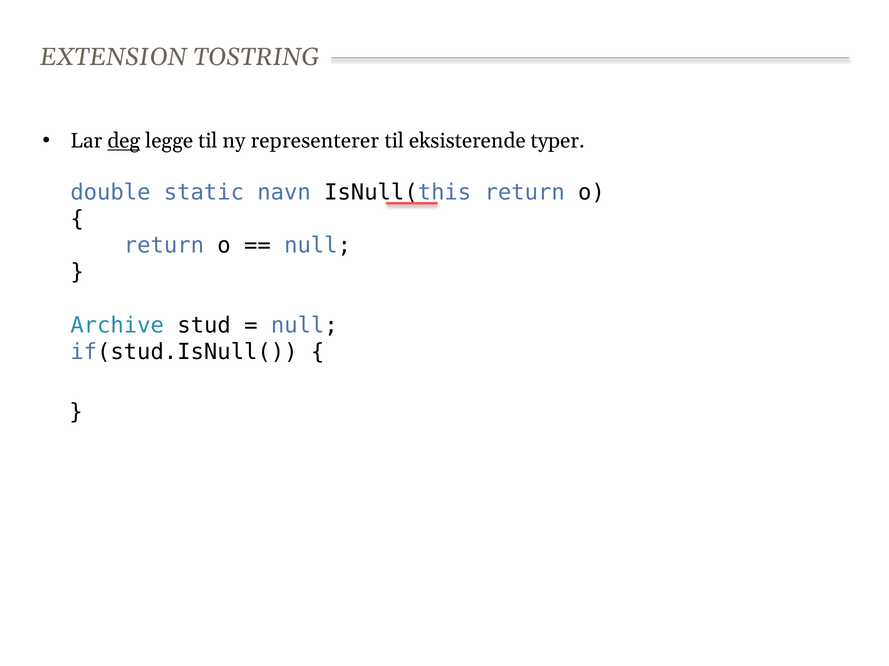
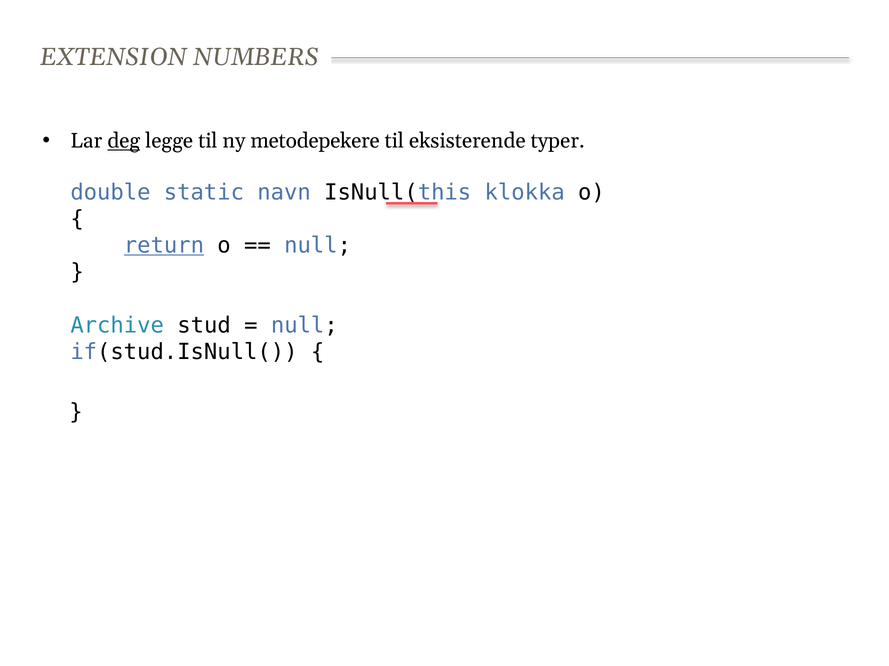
TOSTRING: TOSTRING -> NUMBERS (256, 57)
representerer: representerer -> metodepekere (315, 141)
IsNull(this return: return -> klokka (525, 192)
return underline: none -> present (164, 246)
